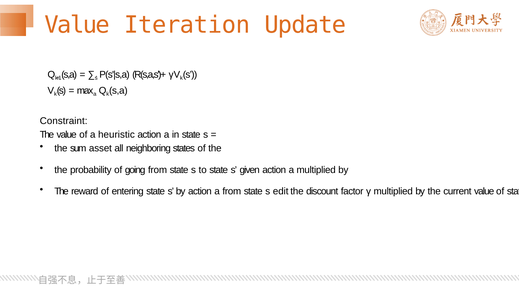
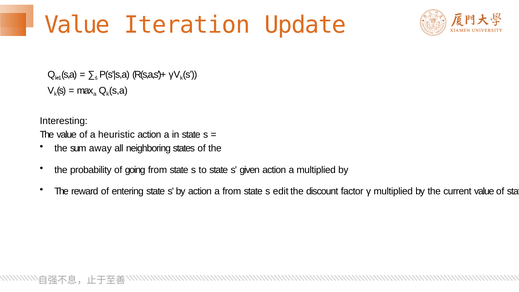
Constraint: Constraint -> Interesting (64, 121)
asset: asset -> away (100, 148)
